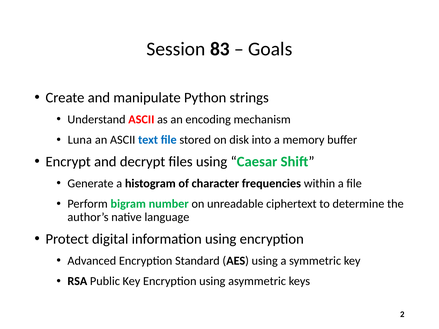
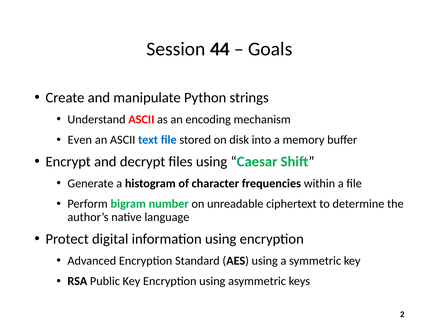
83: 83 -> 44 (220, 49)
Luna: Luna -> Even (80, 140)
